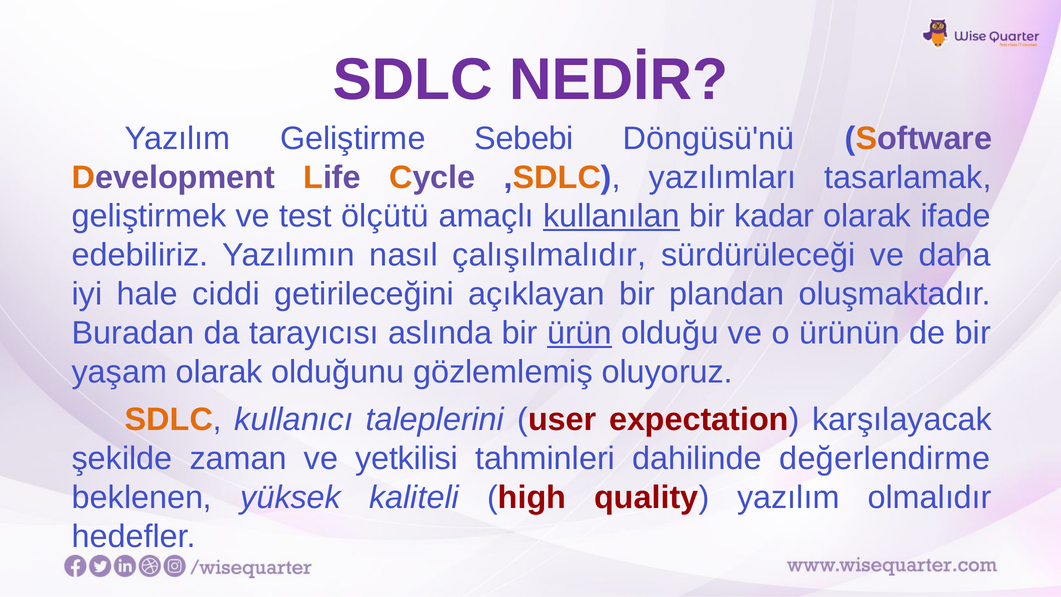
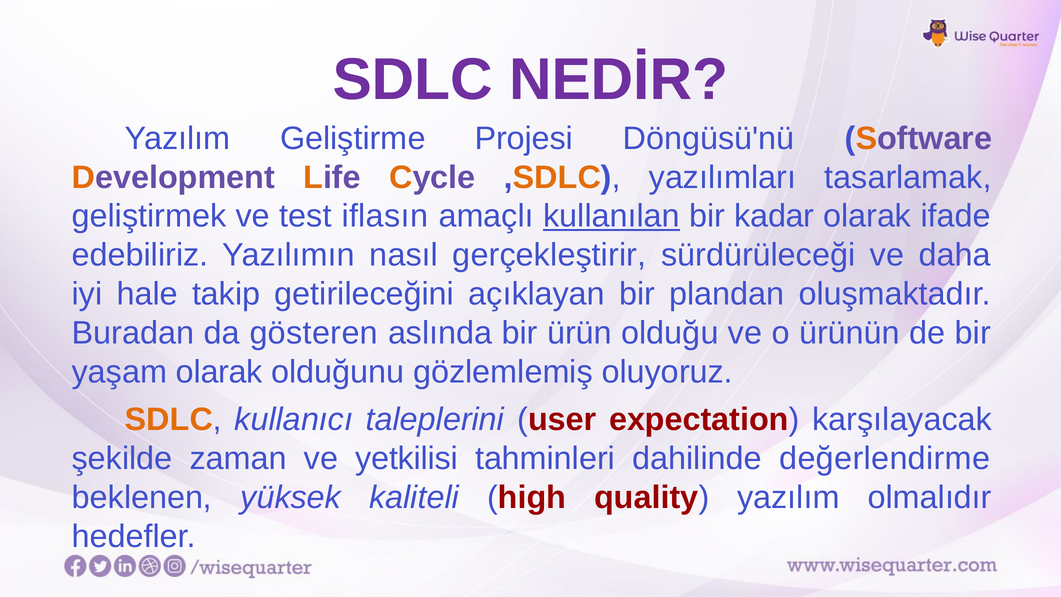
Sebebi: Sebebi -> Projesi (524, 138)
ölçütü: ölçütü -> iflasın (385, 216)
çalışılmalıdır: çalışılmalıdır -> gerçekleştirir (549, 255)
ciddi: ciddi -> takip (226, 294)
tarayıcısı: tarayıcısı -> gösteren (314, 333)
ürün underline: present -> none (580, 333)
